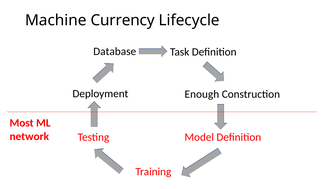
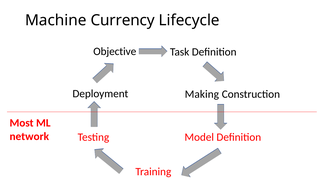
Database: Database -> Objective (115, 51)
Enough: Enough -> Making (202, 94)
